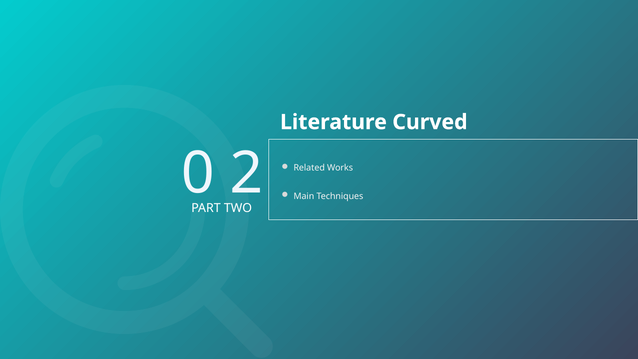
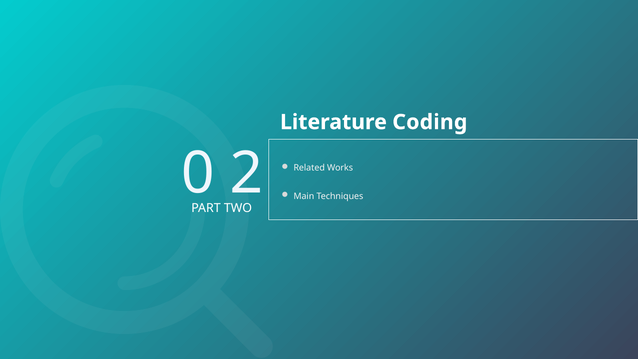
Curved: Curved -> Coding (430, 122)
